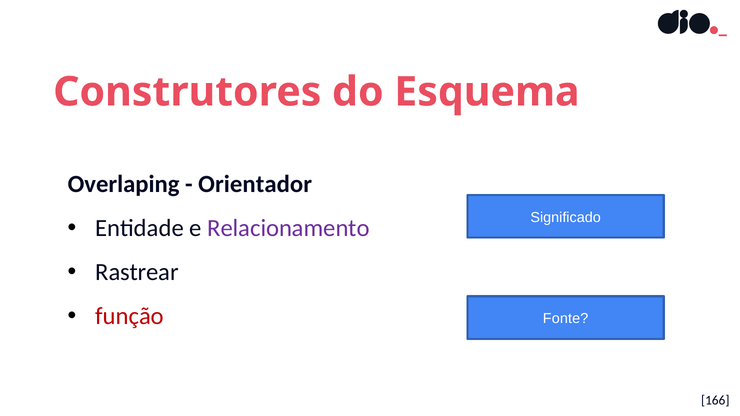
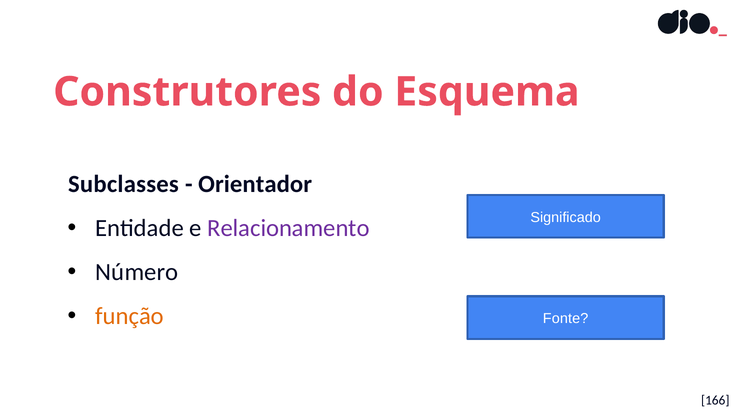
Overlaping: Overlaping -> Subclasses (123, 184)
Rastrear: Rastrear -> Número (137, 272)
função colour: red -> orange (130, 316)
